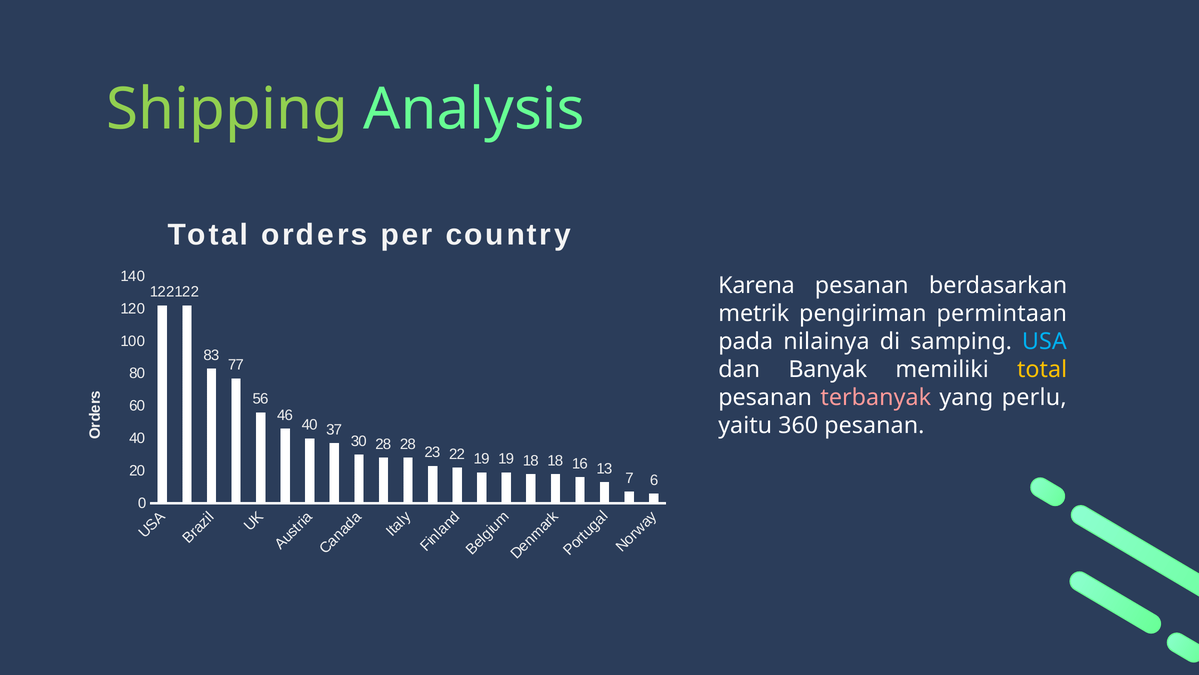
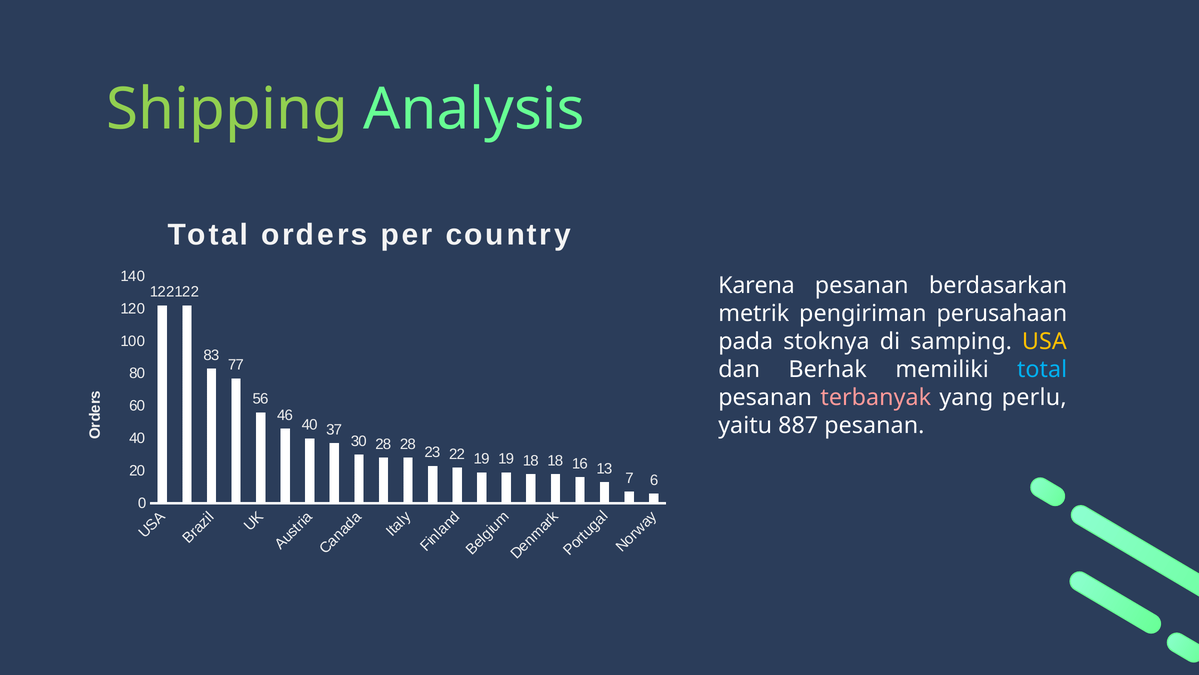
permintaan: permintaan -> perusahaan (1002, 313)
nilainya: nilainya -> stoknya (826, 341)
USA colour: light blue -> yellow (1044, 341)
Banyak: Banyak -> Berhak (828, 369)
total colour: yellow -> light blue (1042, 369)
360: 360 -> 887 (798, 425)
